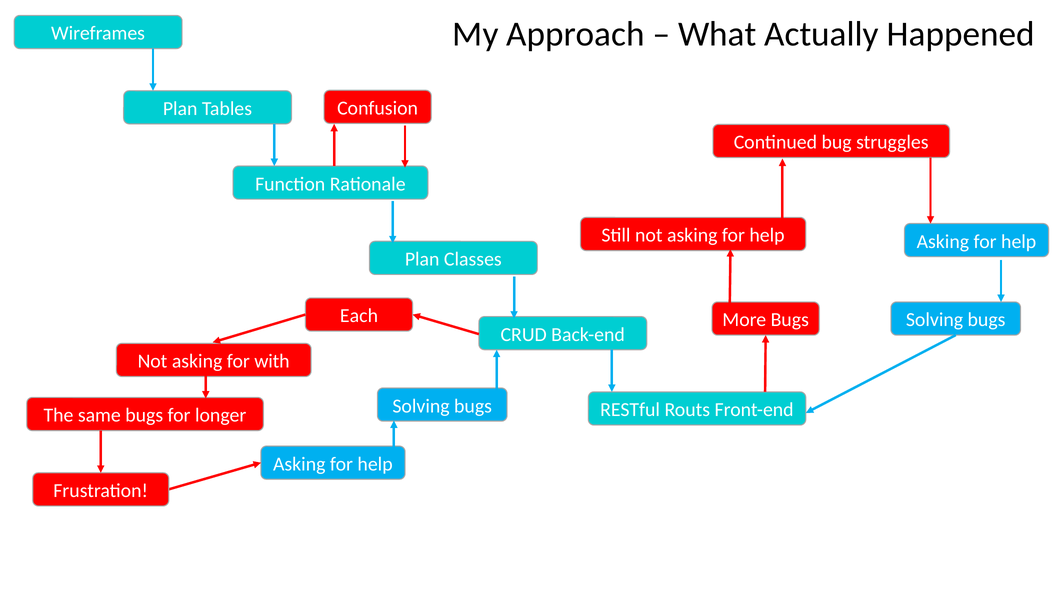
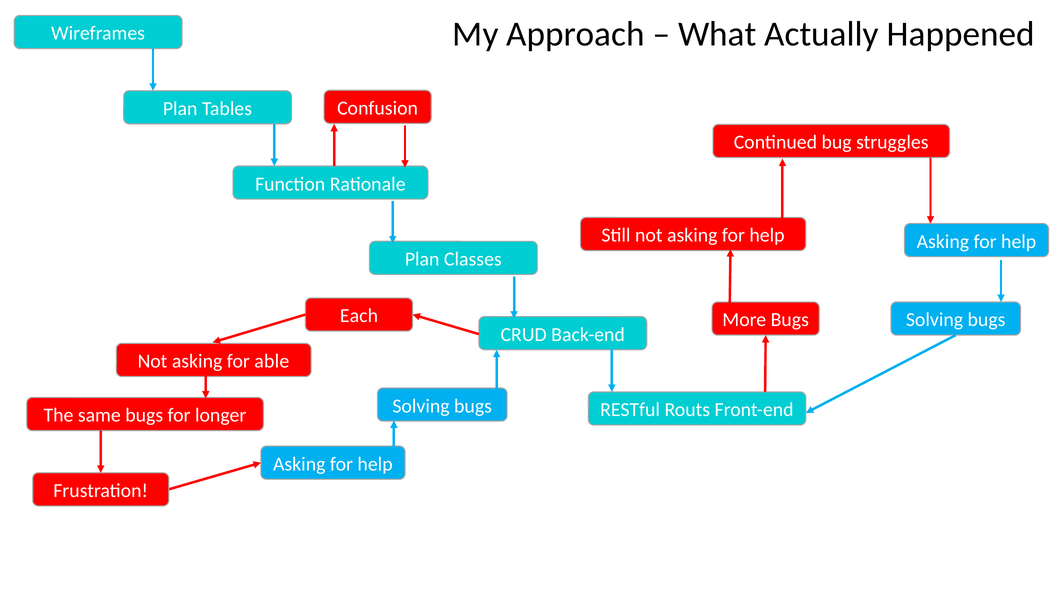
with: with -> able (272, 361)
